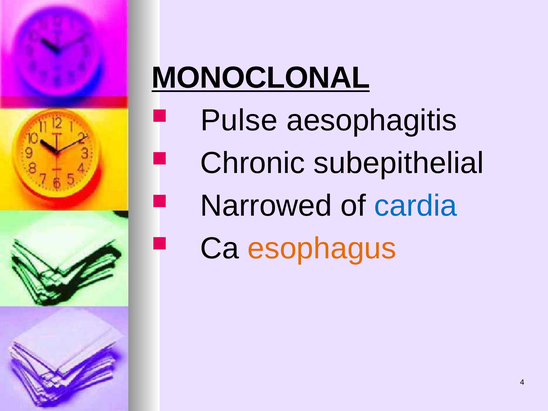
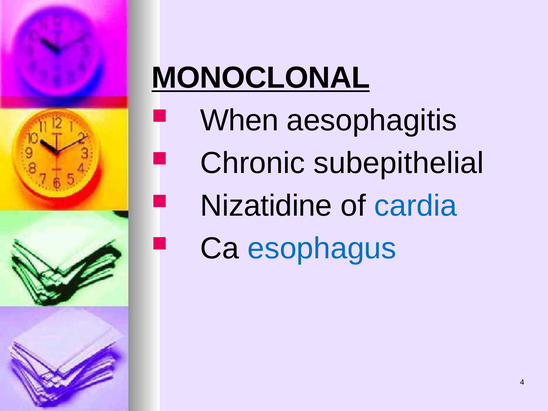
Pulse: Pulse -> When (239, 121)
Narrowed: Narrowed -> Nizatidine (266, 206)
esophagus colour: orange -> blue (322, 248)
